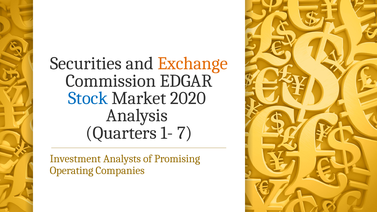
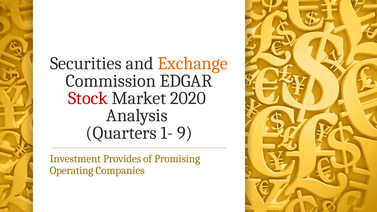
Stock colour: blue -> red (88, 98)
7: 7 -> 9 (185, 133)
Analysts: Analysts -> Provides (122, 159)
